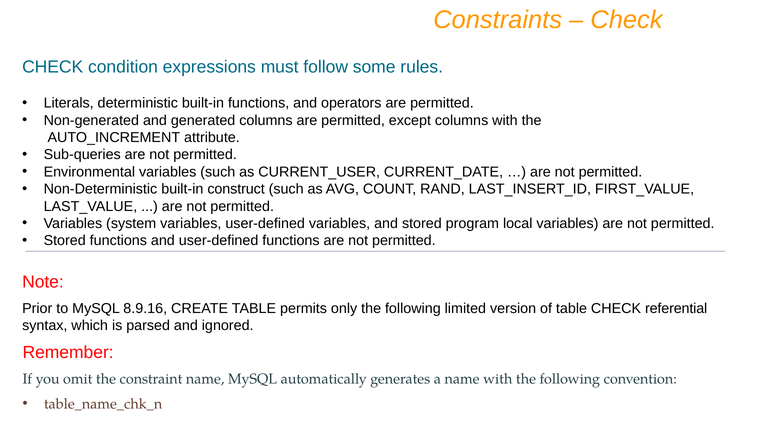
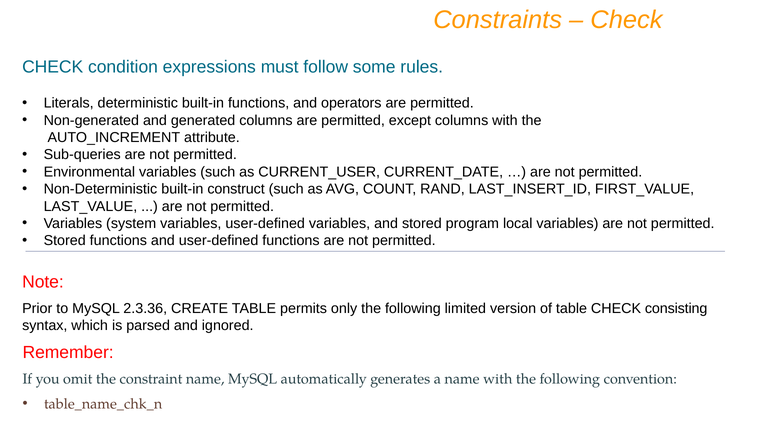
8.9.16: 8.9.16 -> 2.3.36 (145, 308)
referential: referential -> consisting (676, 308)
